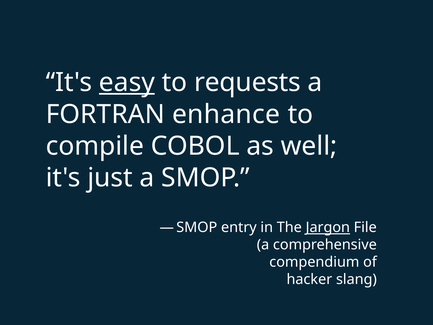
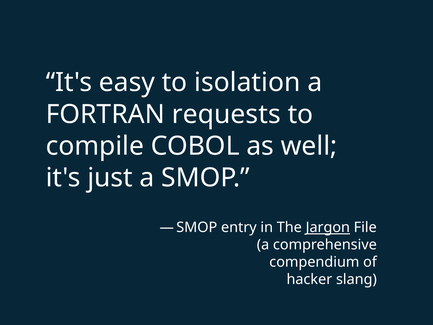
easy underline: present -> none (127, 82)
requests: requests -> isolation (247, 82)
enhance: enhance -> requests (226, 114)
